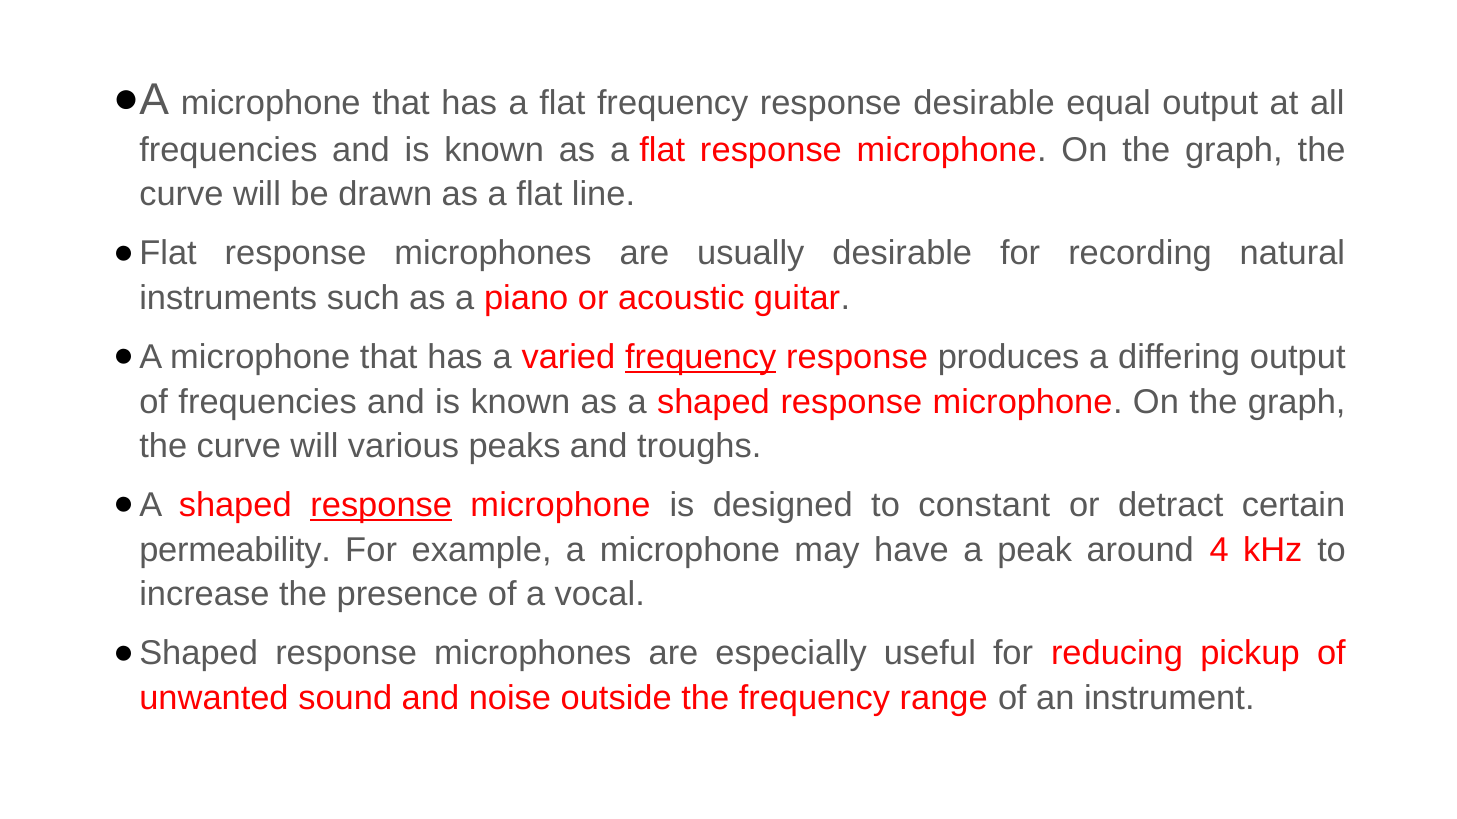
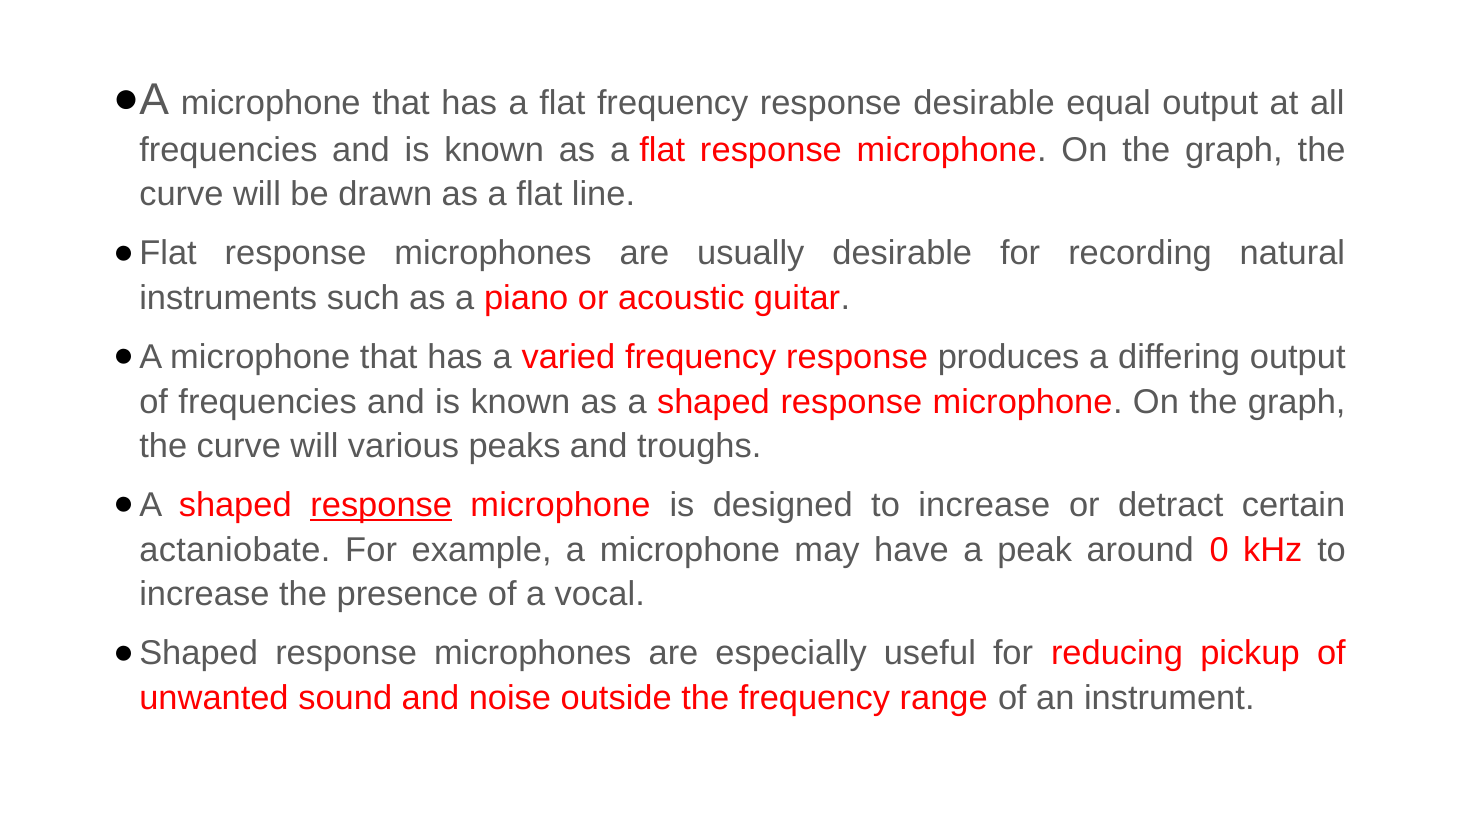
frequency underline: present -> none (701, 357)
designed to constant: constant -> increase (984, 506)
permeability: permeability -> actaniobate (235, 550)
4: 4 -> 0 (1219, 550)
